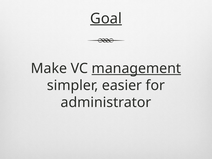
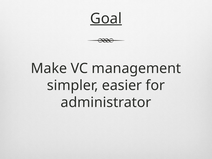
management underline: present -> none (136, 68)
